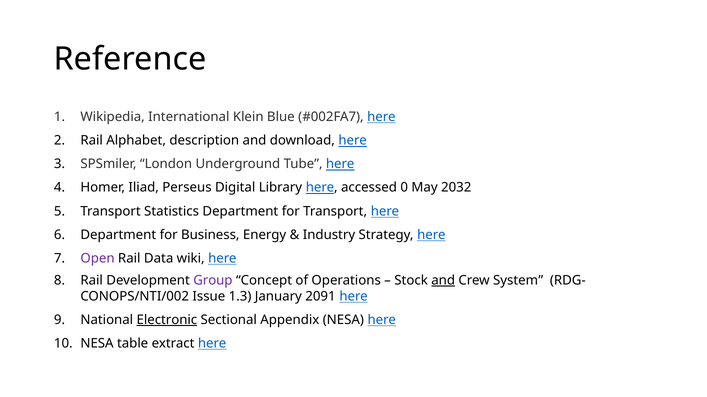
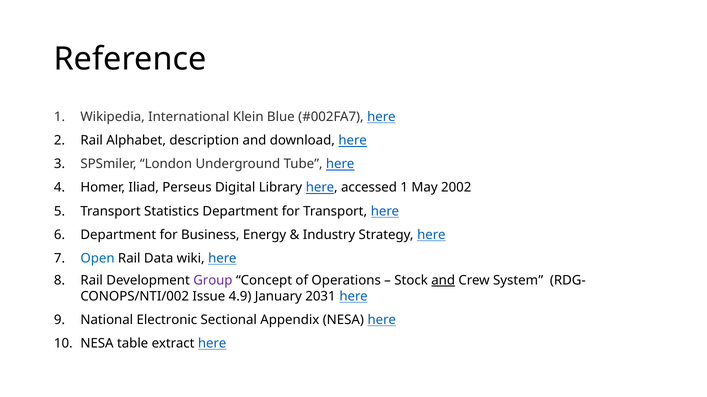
accessed 0: 0 -> 1 (404, 188)
2032: 2032 -> 2002 (456, 188)
Open colour: purple -> blue (98, 259)
1.3: 1.3 -> 4.9 (240, 297)
2091: 2091 -> 2031 (320, 297)
Electronic underline: present -> none (167, 320)
